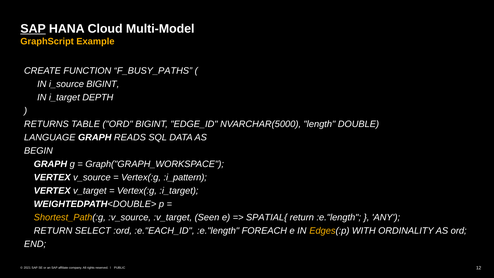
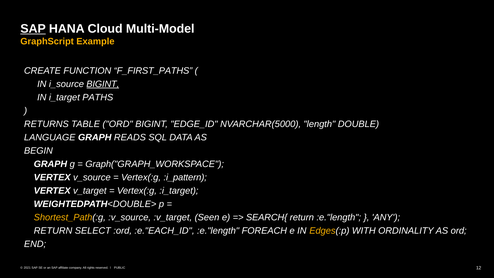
F_BUSY_PATHS: F_BUSY_PATHS -> F_FIRST_PATHS (153, 71)
BIGINT underline: none -> present (103, 84)
DEPTH: DEPTH -> PATHS (98, 97)
SPATIAL{: SPATIAL{ -> SEARCH{ (267, 217)
